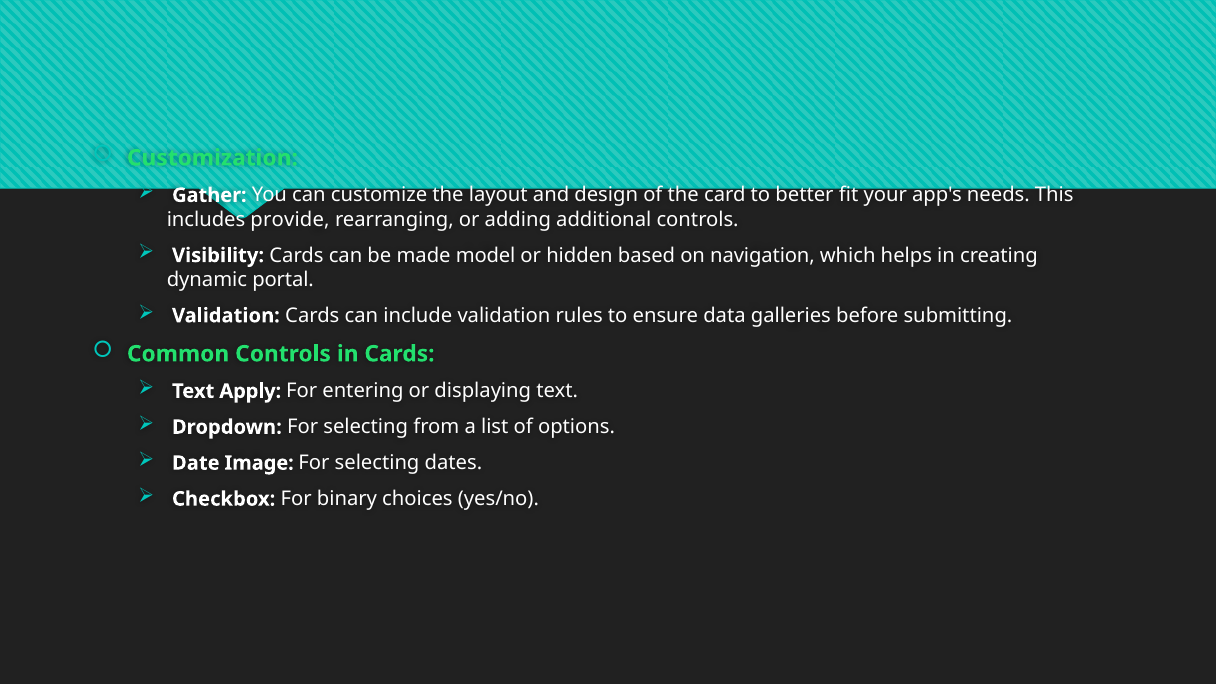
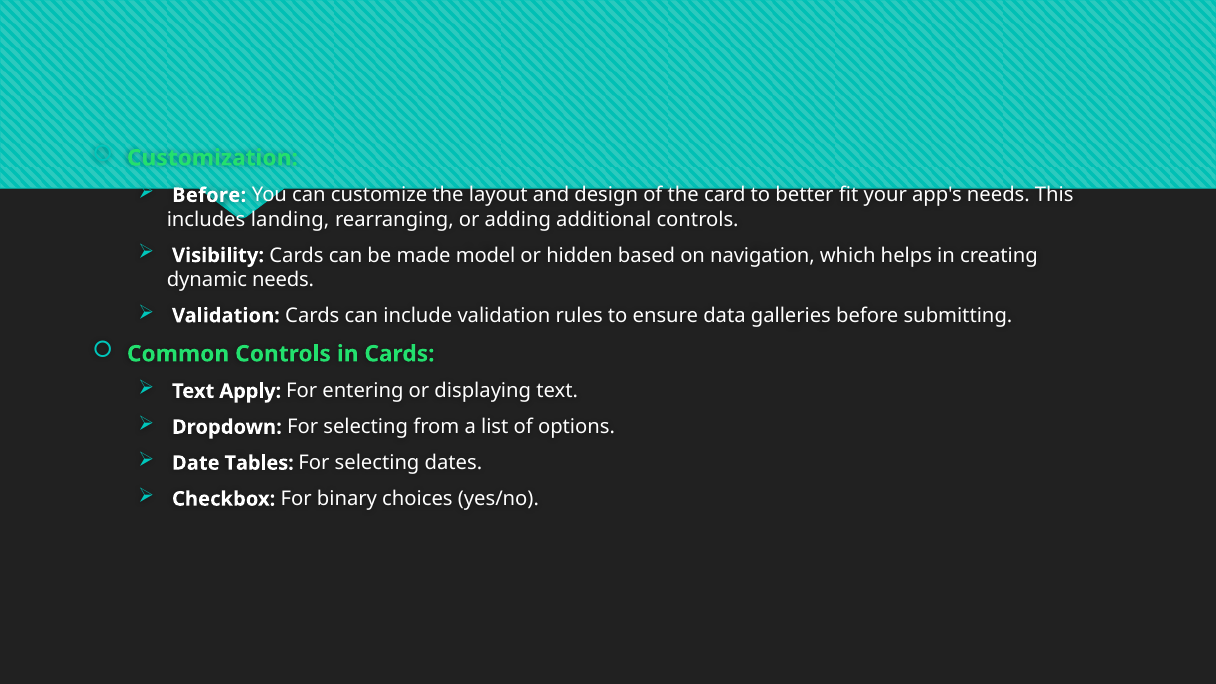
Gather: Gather -> Before (209, 195)
provide: provide -> landing (290, 220)
dynamic portal: portal -> needs (283, 280)
Image: Image -> Tables (259, 463)
